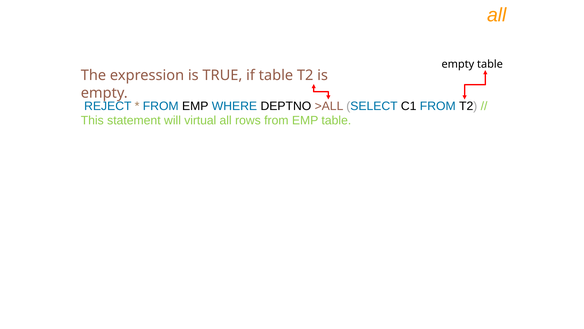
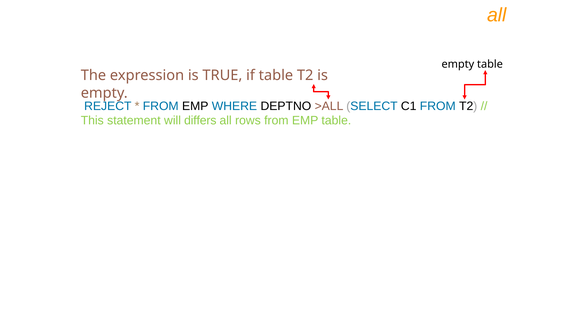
virtual: virtual -> differs (200, 120)
